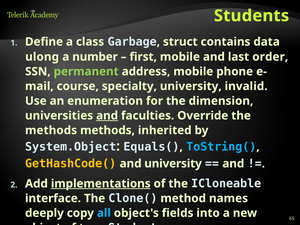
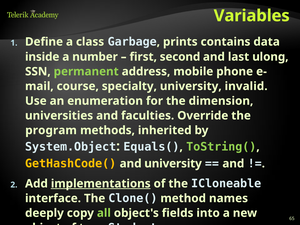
Students: Students -> Variables (252, 16)
struct: struct -> prints (180, 42)
ulong: ulong -> inside (42, 57)
first mobile: mobile -> second (180, 57)
order: order -> ulong (270, 57)
and underline: present -> none (107, 116)
methods: methods -> program (51, 130)
ToString( colour: light blue -> light green (221, 147)
all colour: light blue -> light green (104, 213)
